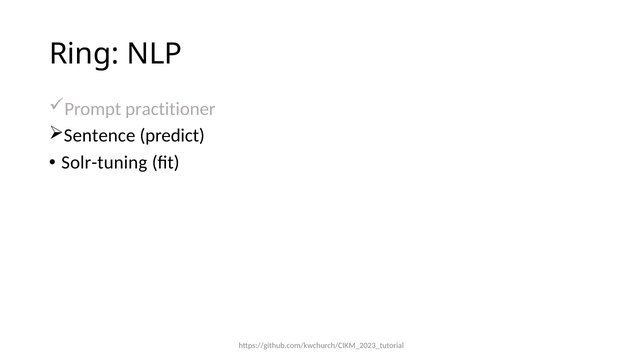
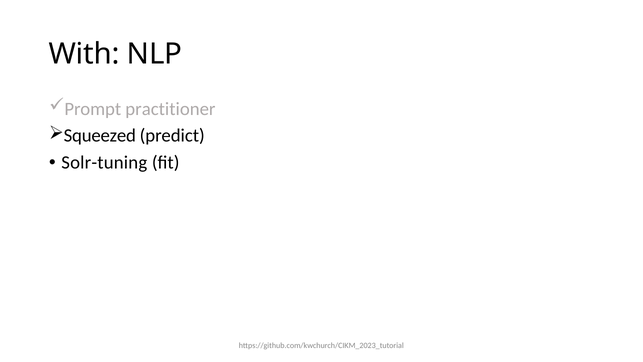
Ring: Ring -> With (84, 54)
Sentence: Sentence -> Squeezed (100, 136)
